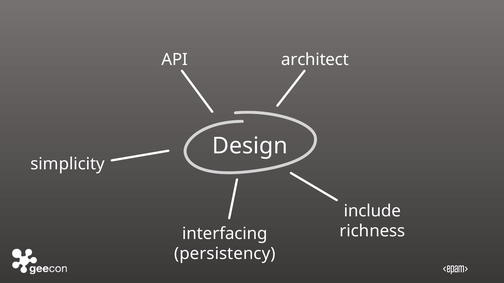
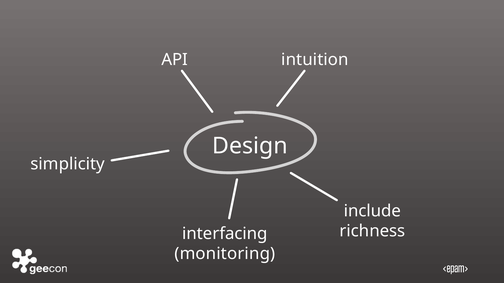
architect: architect -> intuition (315, 60)
persistency: persistency -> monitoring (225, 254)
